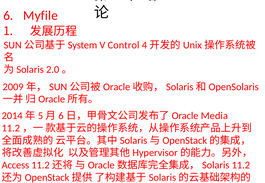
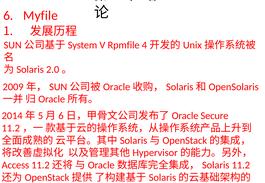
Control: Control -> Rpmfile (124, 45)
Media: Media -> Secure (214, 116)
